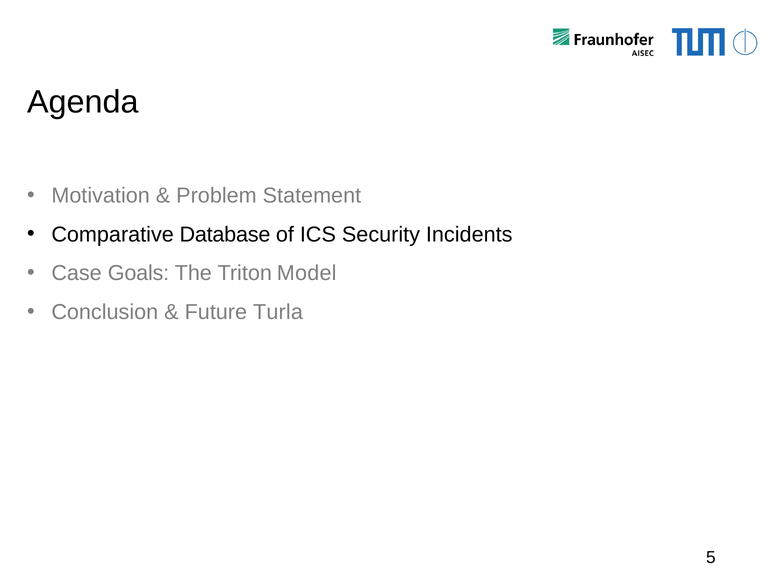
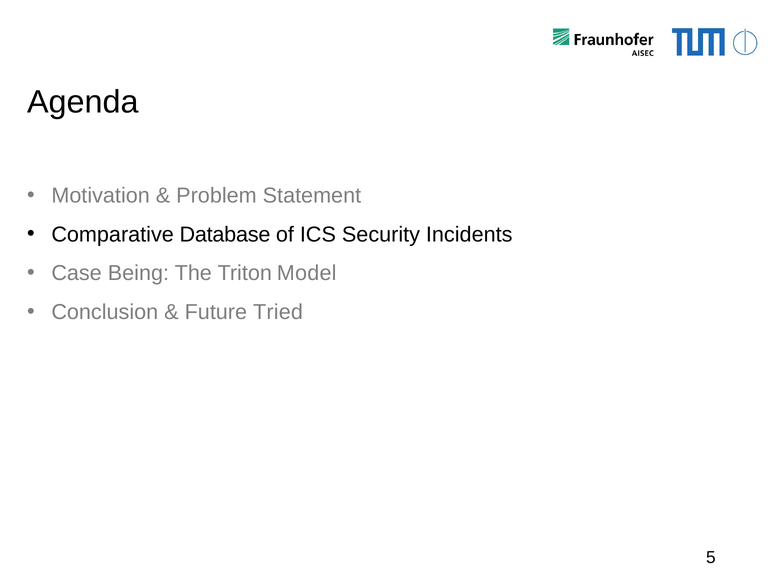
Goals: Goals -> Being (138, 273)
Turla: Turla -> Tried (278, 312)
